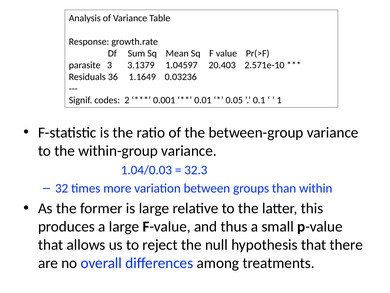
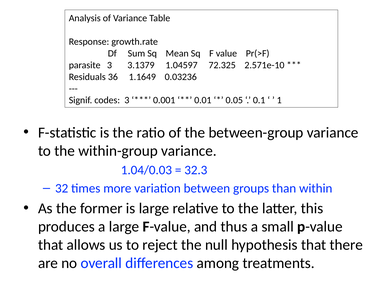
20.403: 20.403 -> 72.325 (222, 65)
codes 2: 2 -> 3 (127, 100)
